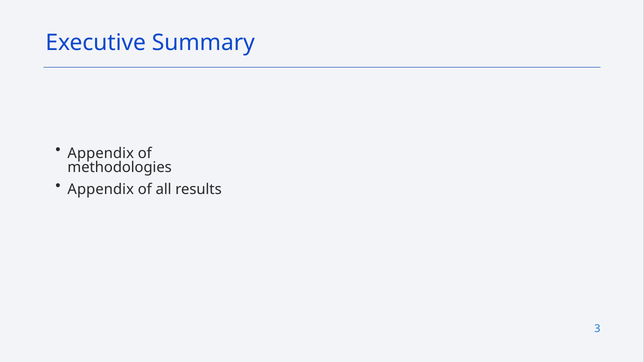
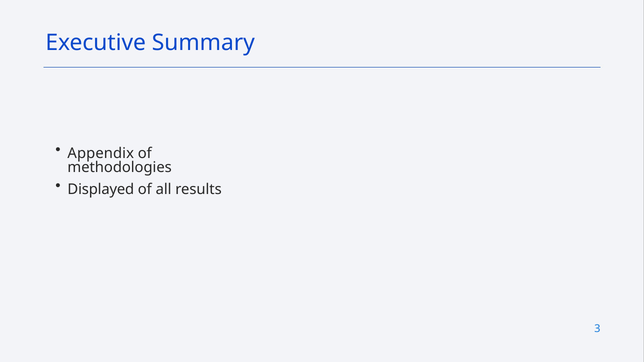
Appendix: Appendix -> Displayed (101, 189)
